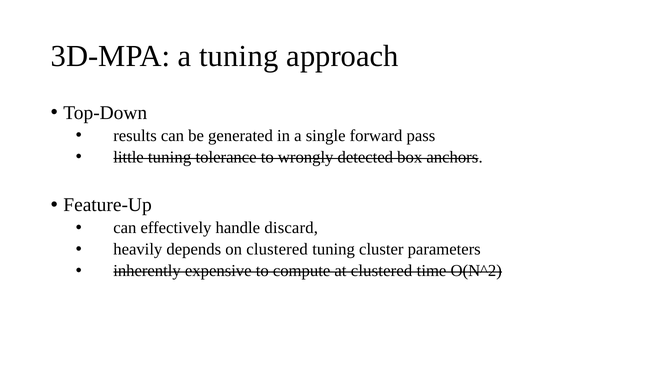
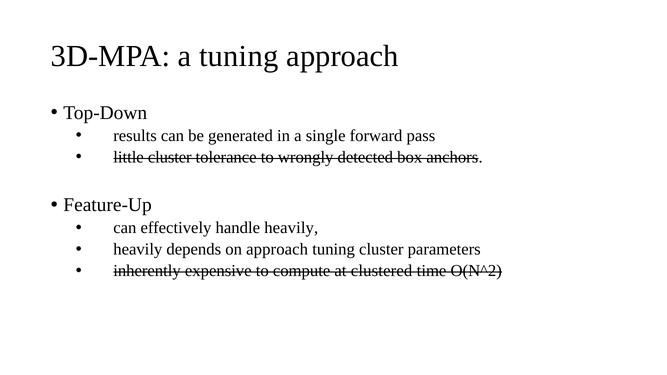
tuning: tuning -> cluster (170, 157)
discard: discard -> heavily (291, 228)
on clustered: clustered -> approach (277, 250)
